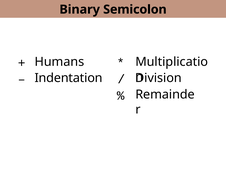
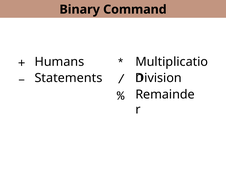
Semicolon: Semicolon -> Command (135, 9)
Indentation: Indentation -> Statements (68, 78)
